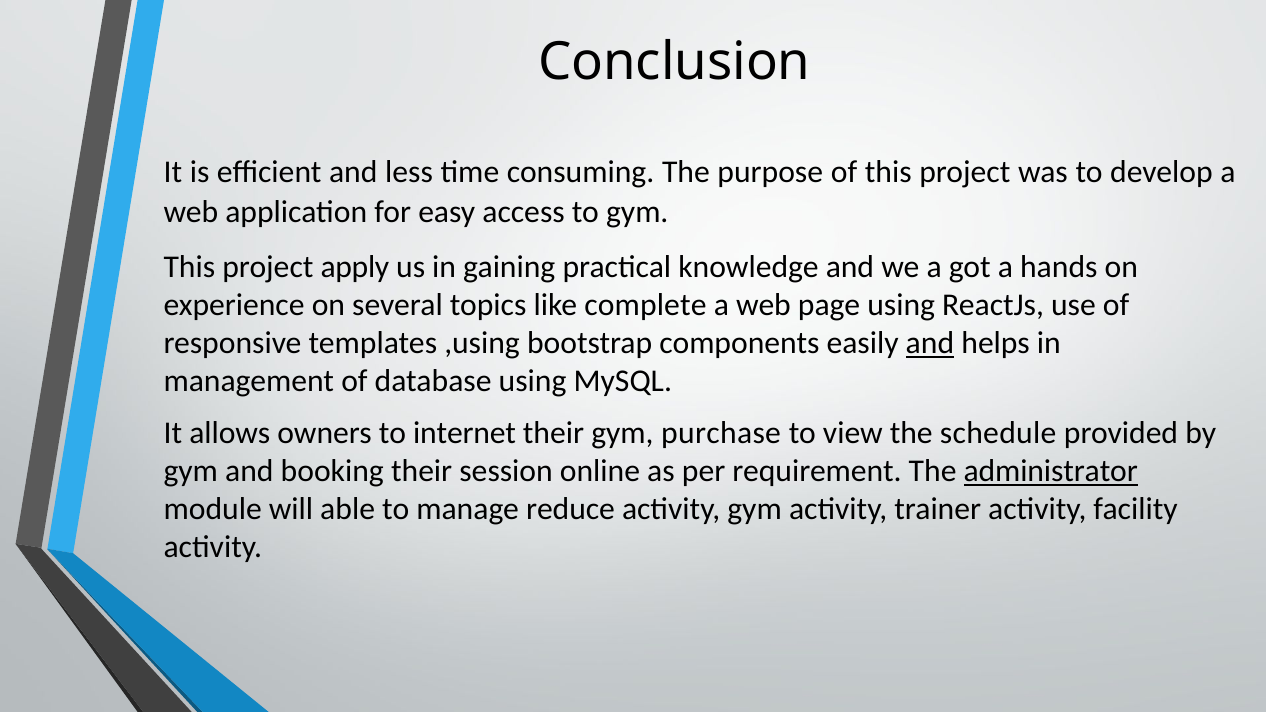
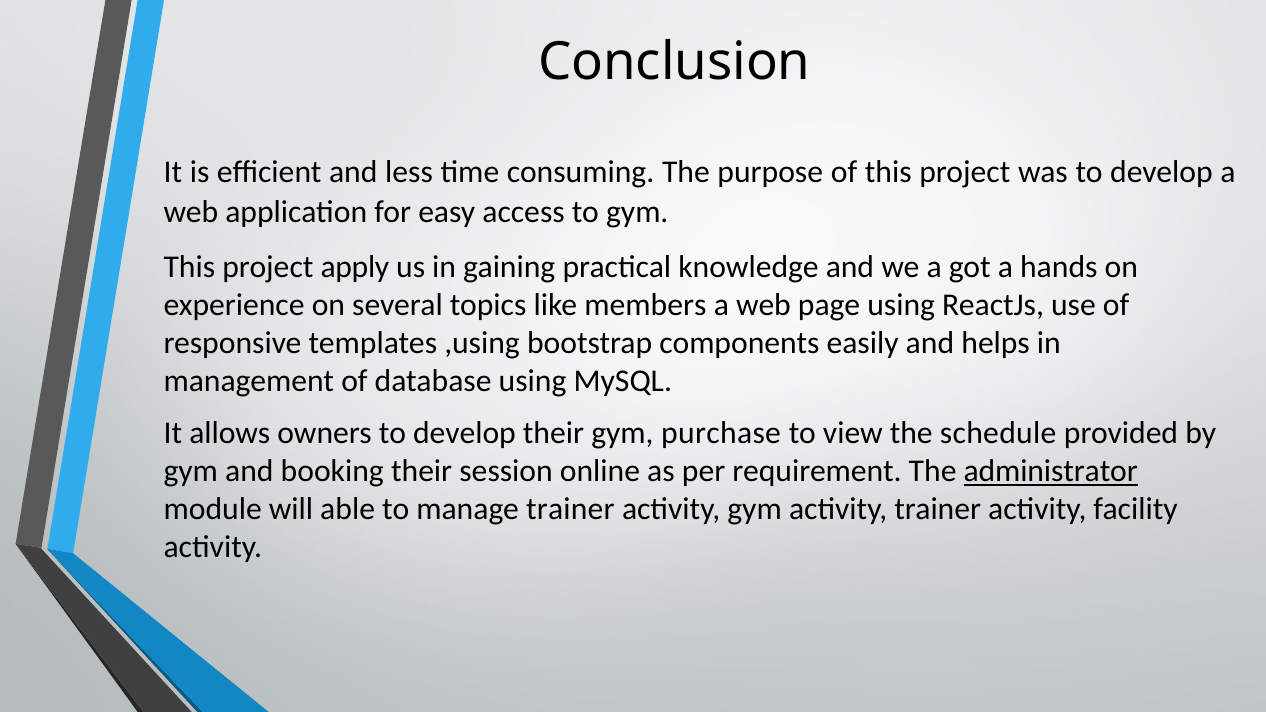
complete: complete -> members (645, 305)
and underline: present -> none (930, 343)
owners to internet: internet -> develop (464, 433)
manage reduce: reduce -> trainer (570, 509)
